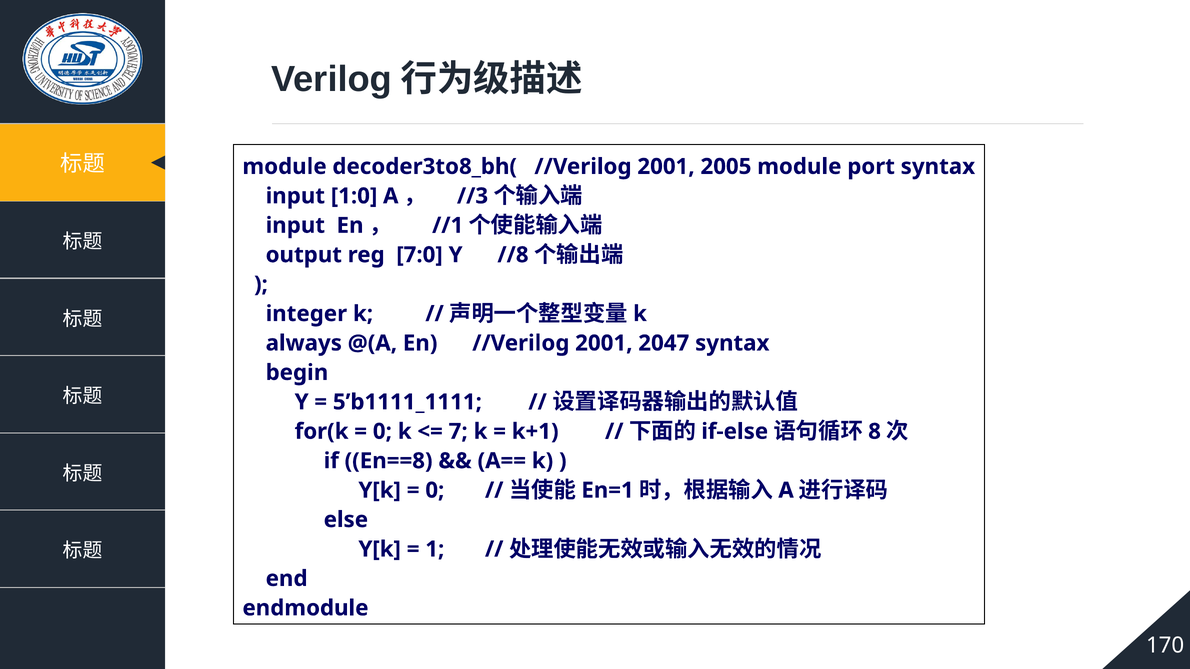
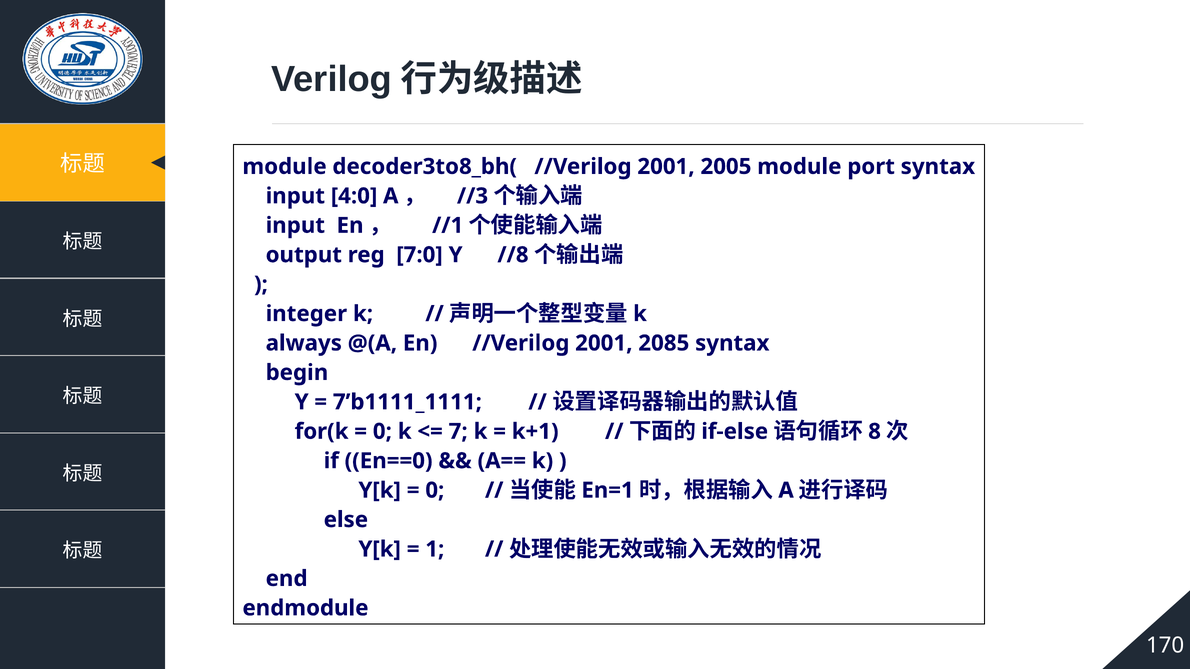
1:0: 1:0 -> 4:0 (354, 196)
2047: 2047 -> 2085 (664, 343)
5’b1111_1111: 5’b1111_1111 -> 7’b1111_1111 (407, 402)
En==8: En==8 -> En==0 (389, 461)
